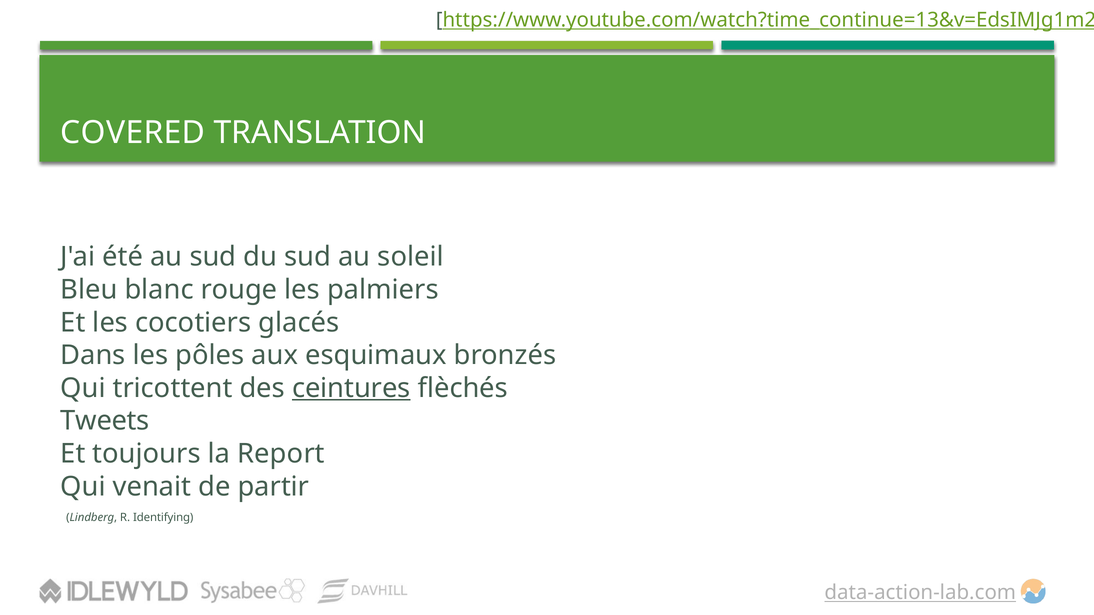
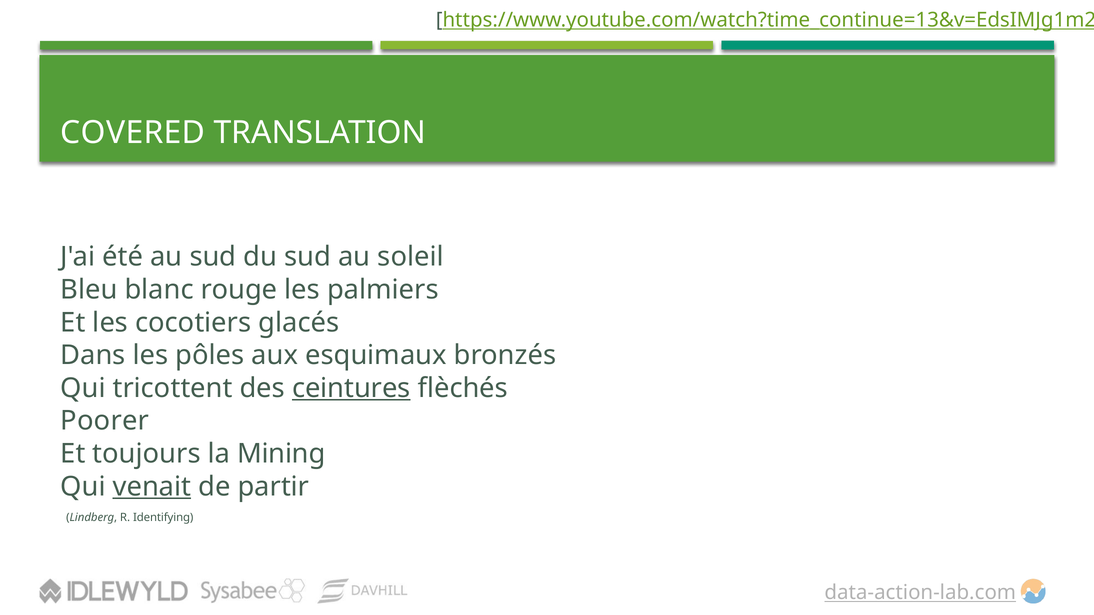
Tweets: Tweets -> Poorer (105, 421)
Report: Report -> Mining (281, 454)
venait underline: none -> present (152, 487)
